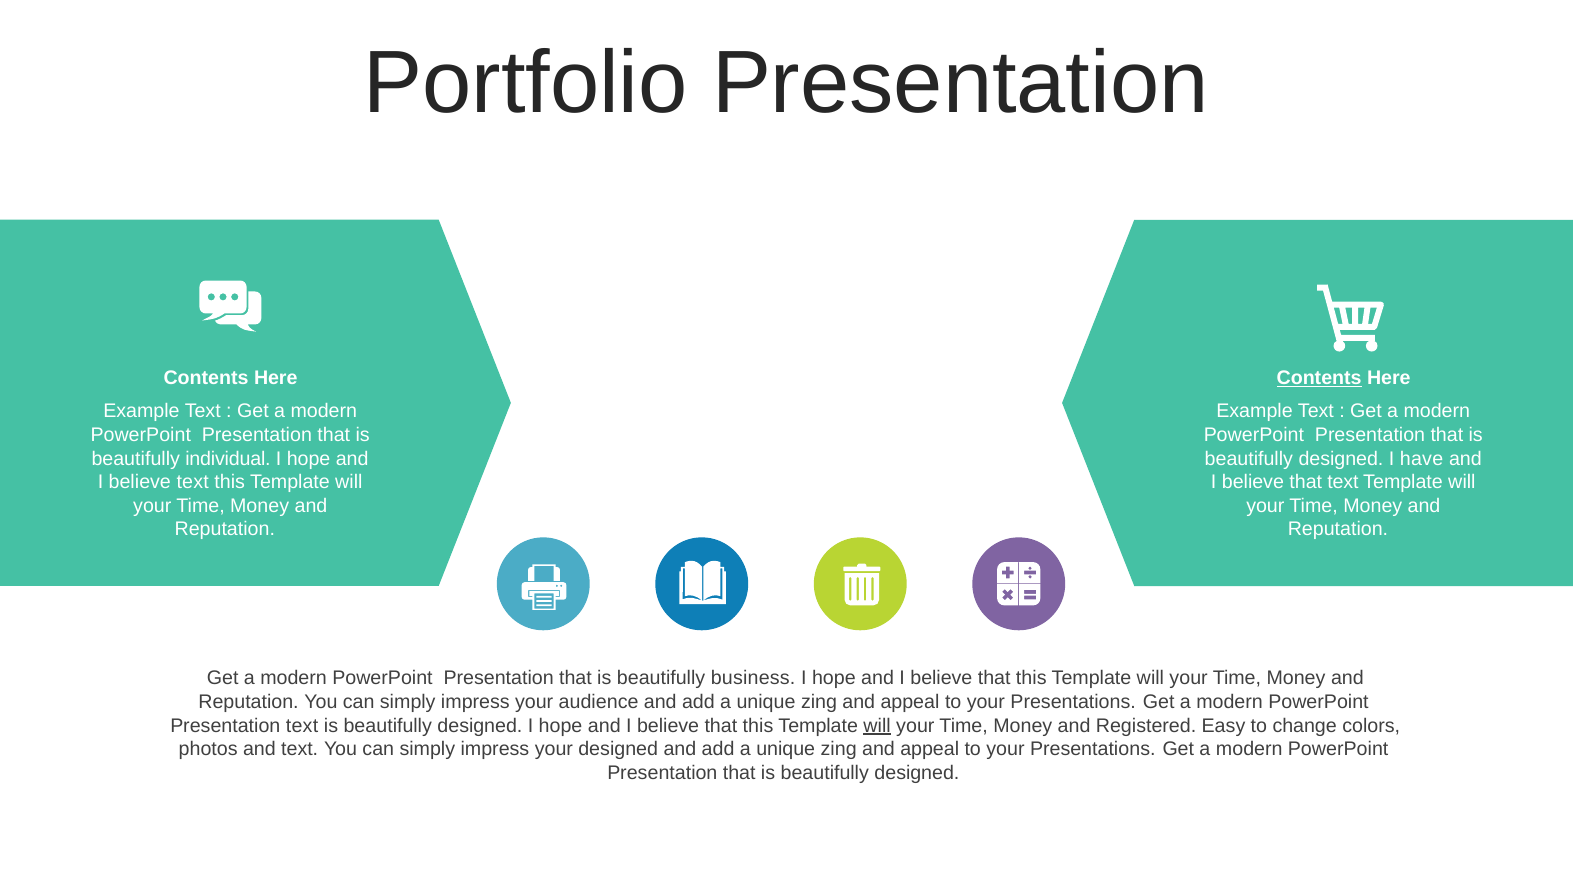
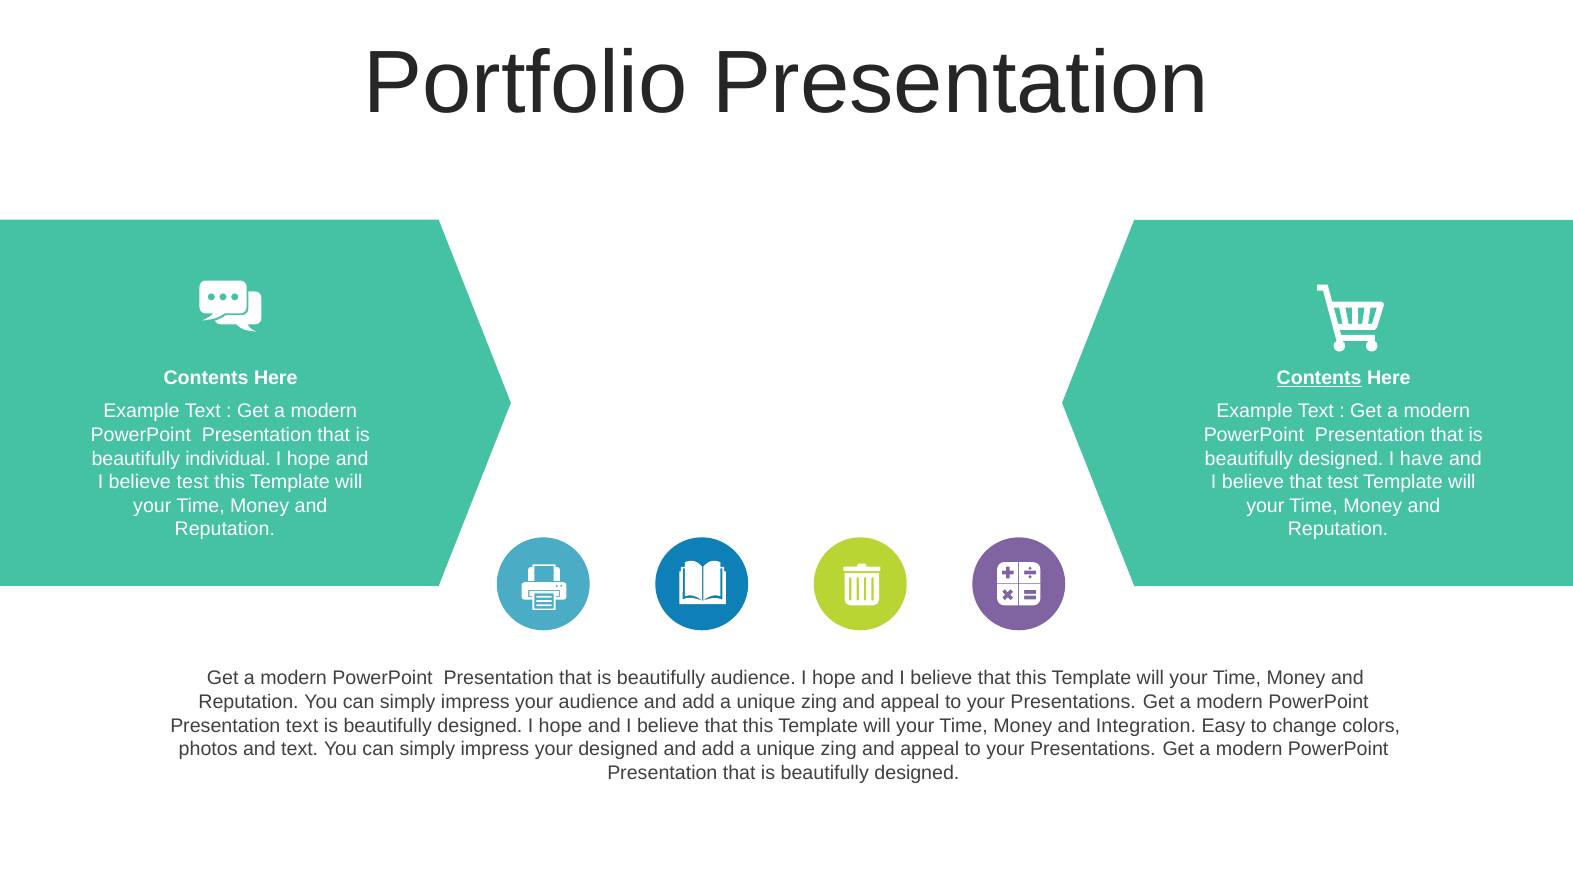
believe text: text -> test (193, 482)
that text: text -> test (1343, 482)
beautifully business: business -> audience (753, 678)
will underline: present -> none (877, 725)
Registered: Registered -> Integration (1146, 725)
